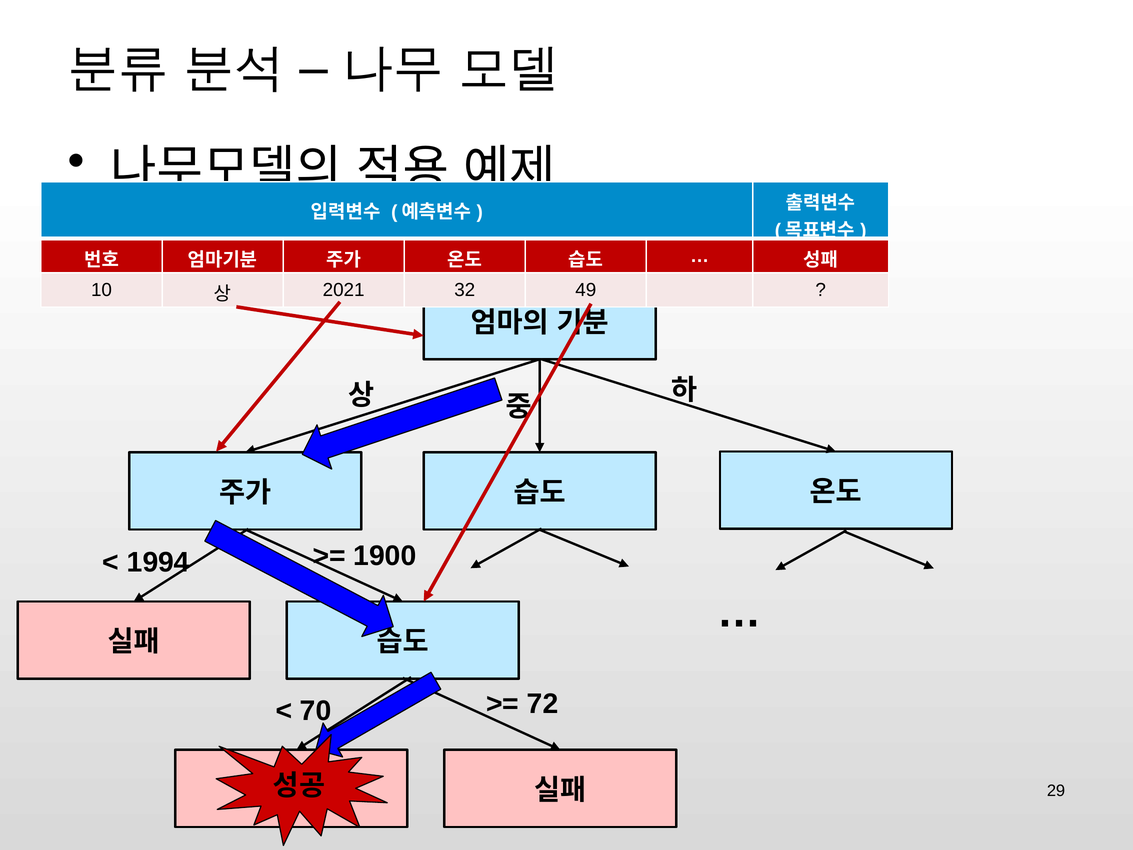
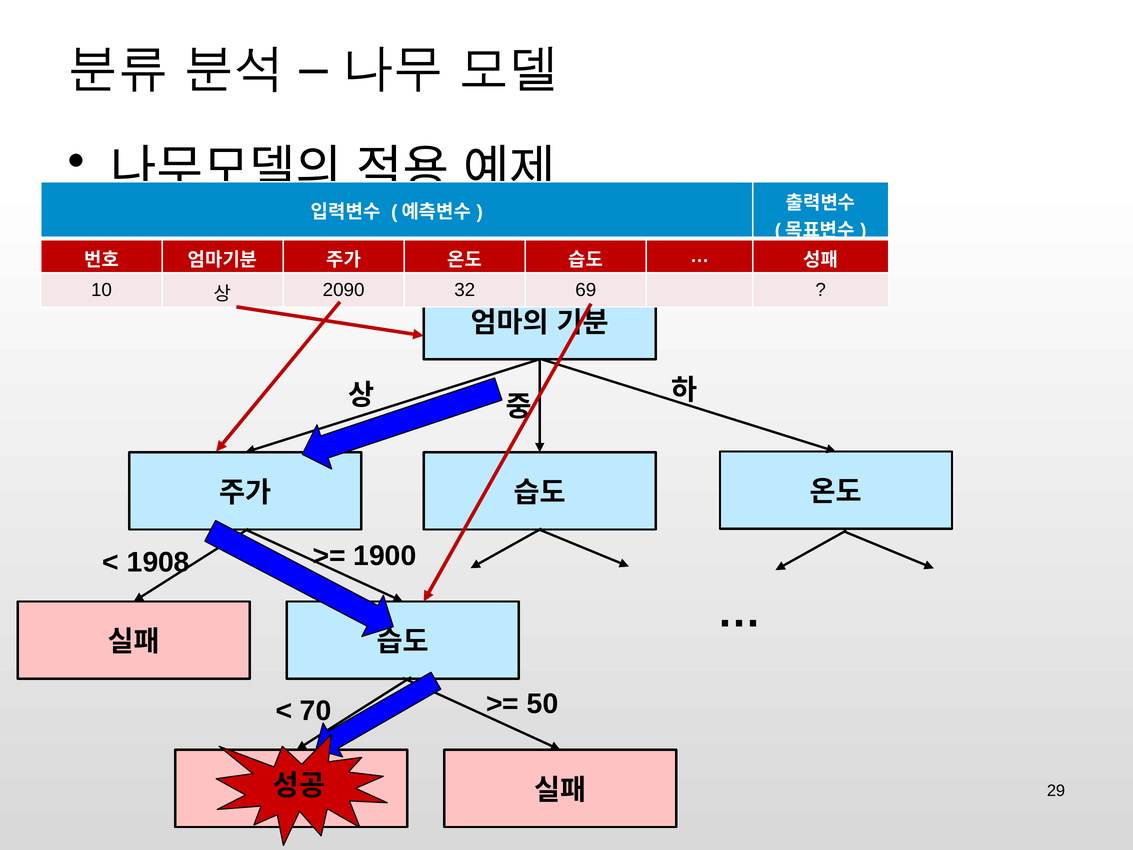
2021: 2021 -> 2090 (344, 290)
49: 49 -> 69 (586, 290)
1994: 1994 -> 1908 (158, 562)
72: 72 -> 50 (543, 704)
